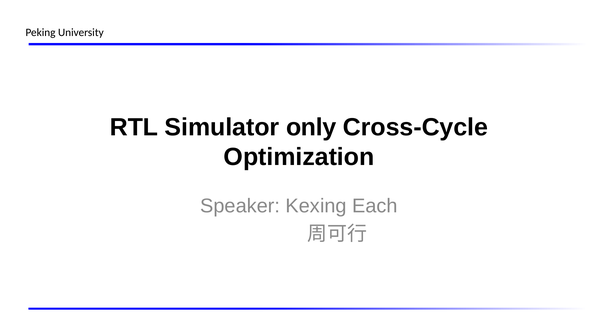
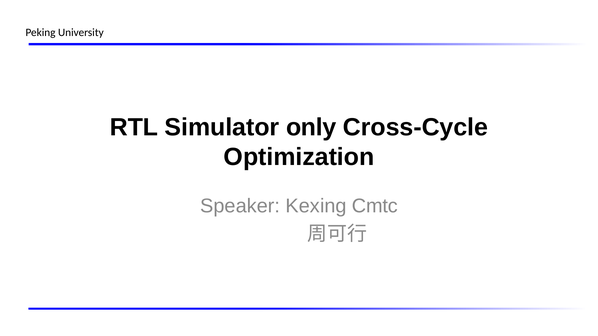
Each: Each -> Cmtc (375, 206)
